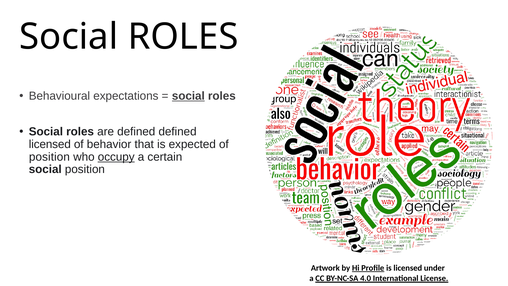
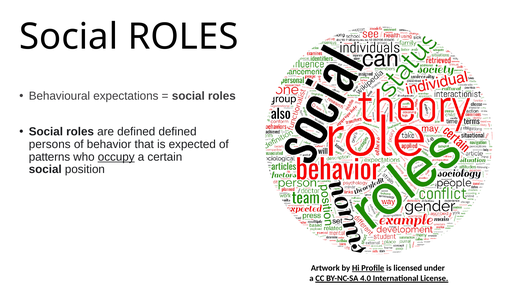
social underline: present -> none (188, 96)
licensed: licensed -> persons (50, 144)
position: position -> patterns (49, 157)
